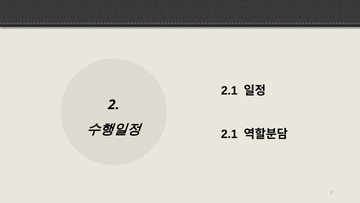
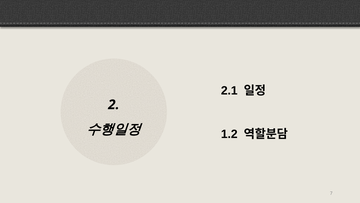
2.1: 2.1 -> 1.2 (229, 134)
